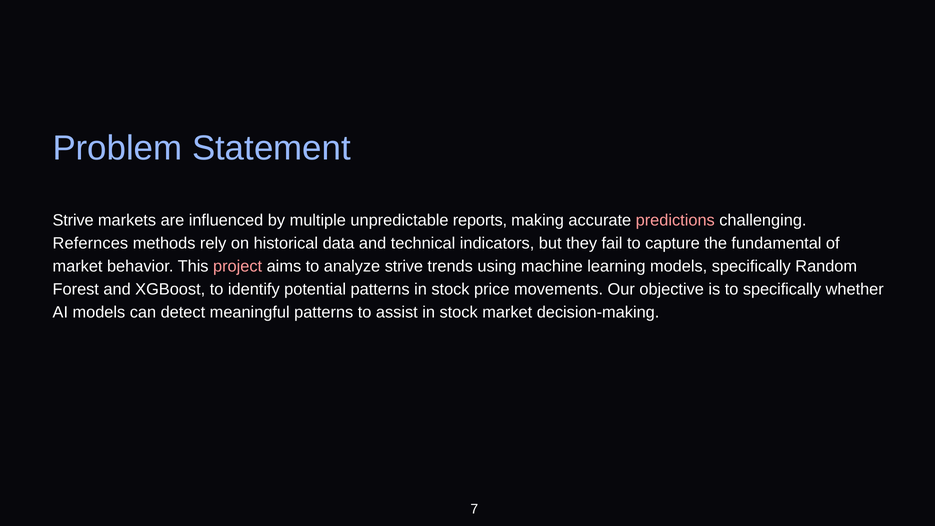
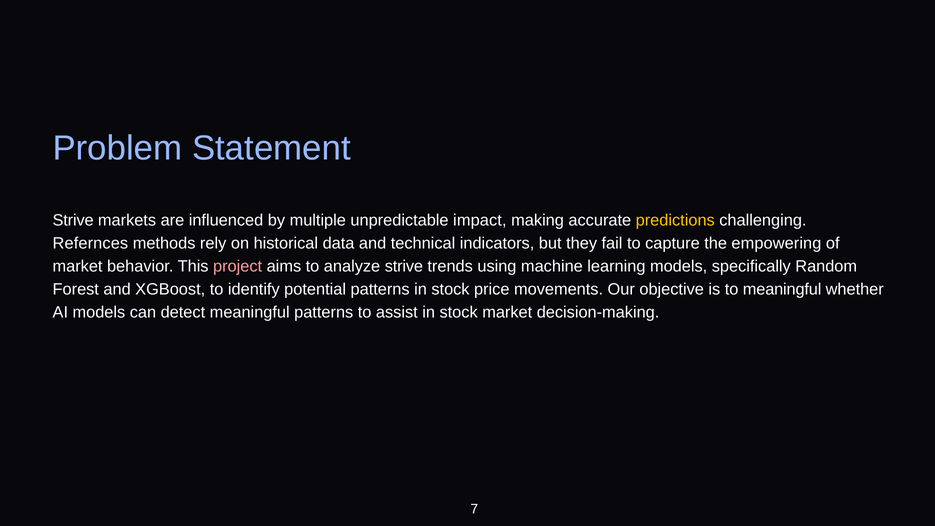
reports: reports -> impact (480, 221)
predictions colour: pink -> yellow (675, 221)
fundamental: fundamental -> empowering (776, 243)
to specifically: specifically -> meaningful (782, 289)
